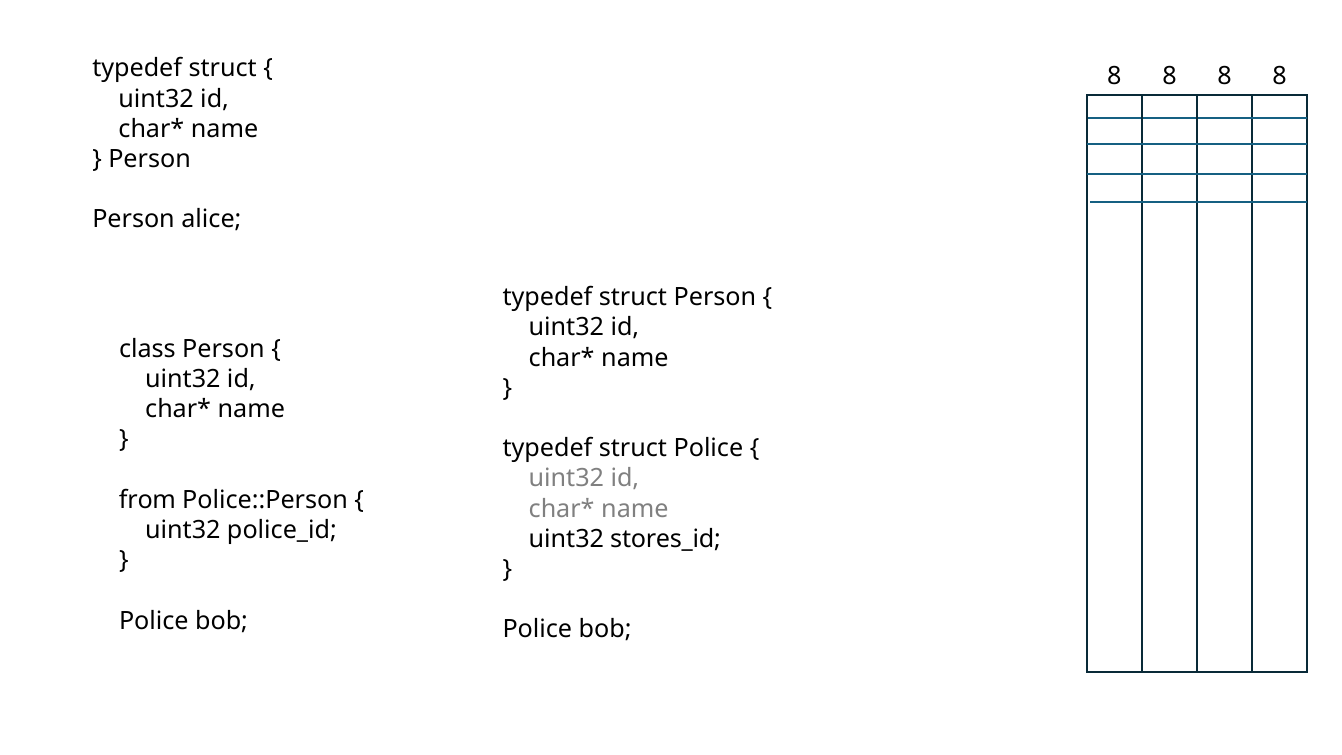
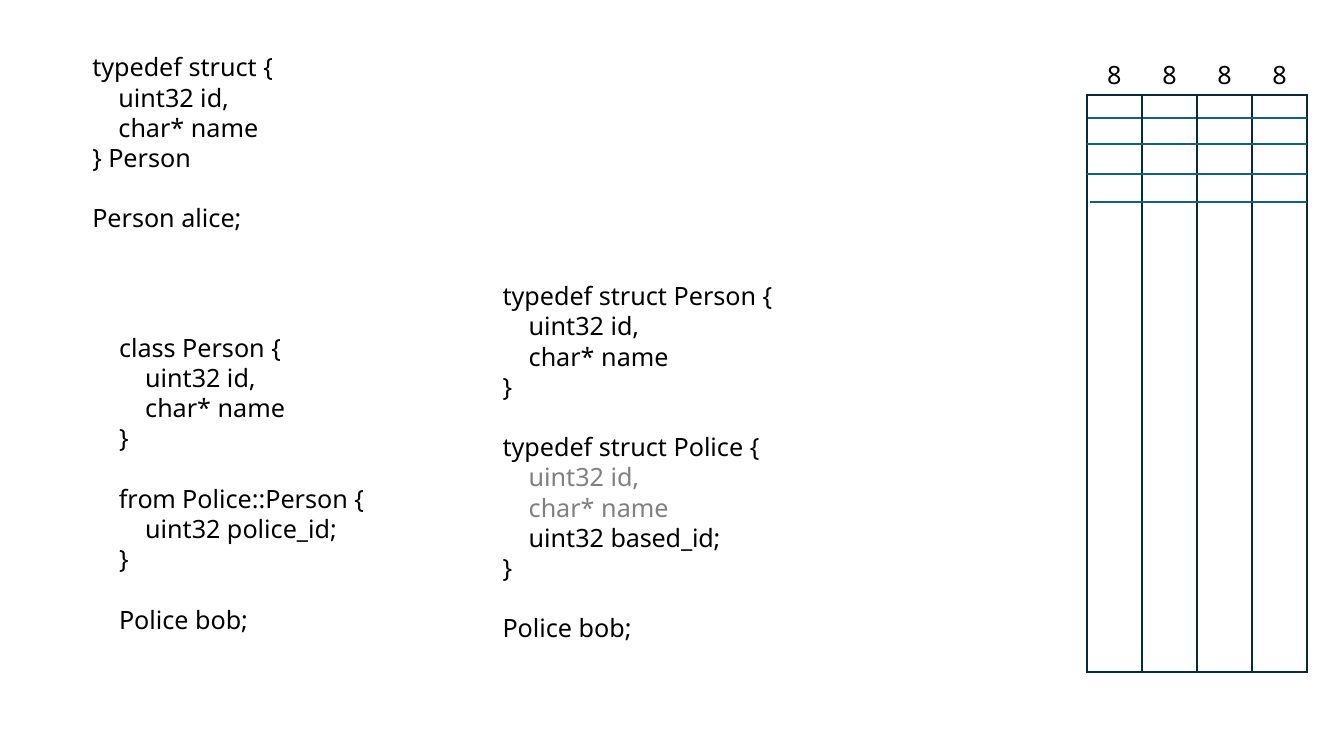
stores_id: stores_id -> based_id (665, 539)
